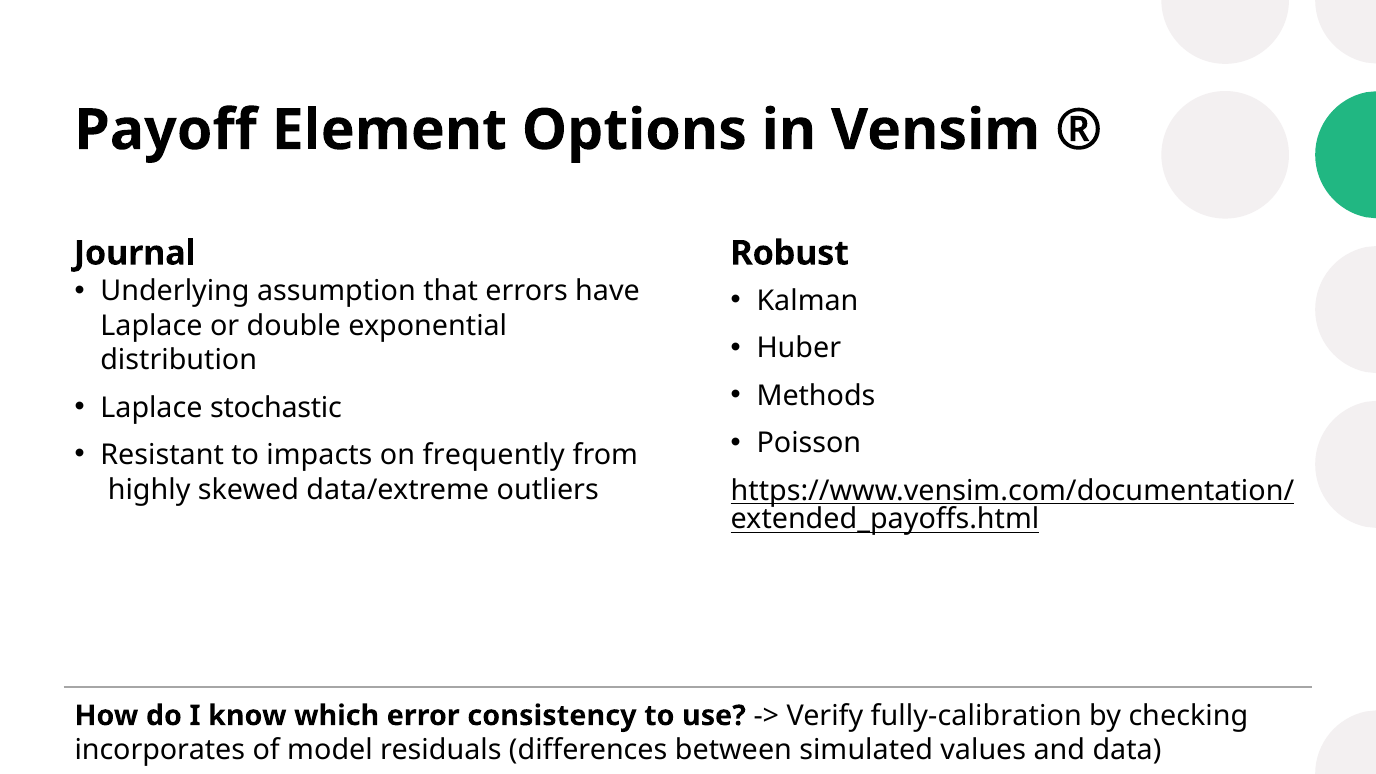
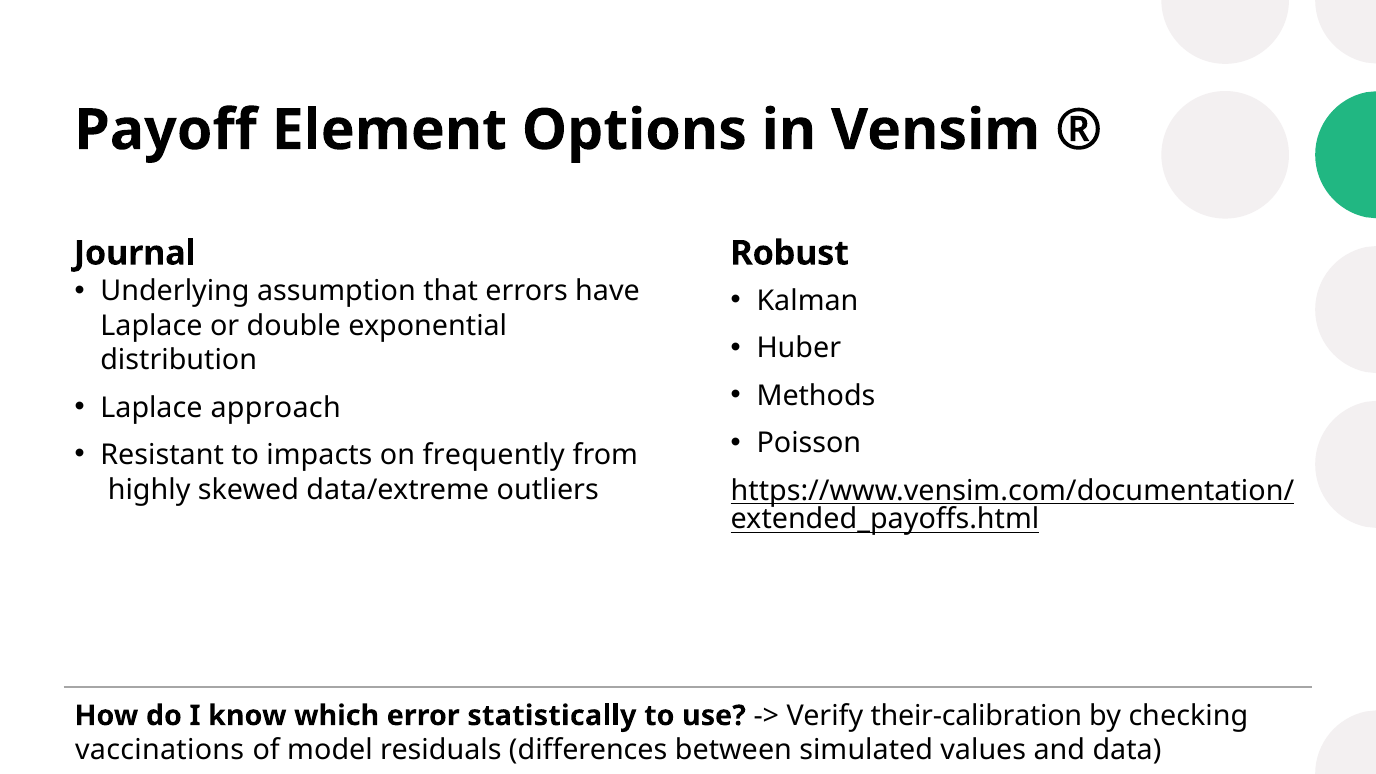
stochastic: stochastic -> approach (276, 408)
consistency: consistency -> statistically (552, 716)
fully-calibration: fully-calibration -> their-calibration (976, 716)
incorporates: incorporates -> vaccinations (160, 750)
